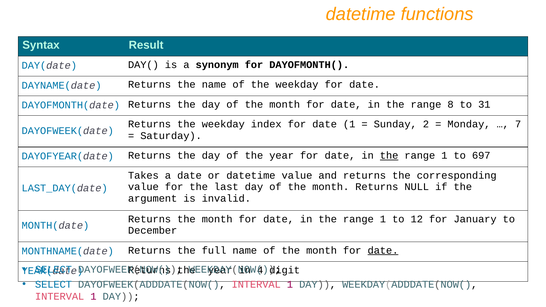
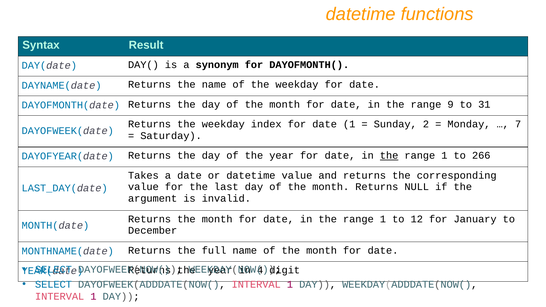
8: 8 -> 9 (451, 104)
697: 697 -> 266 (481, 156)
date underline: present -> none (383, 250)
